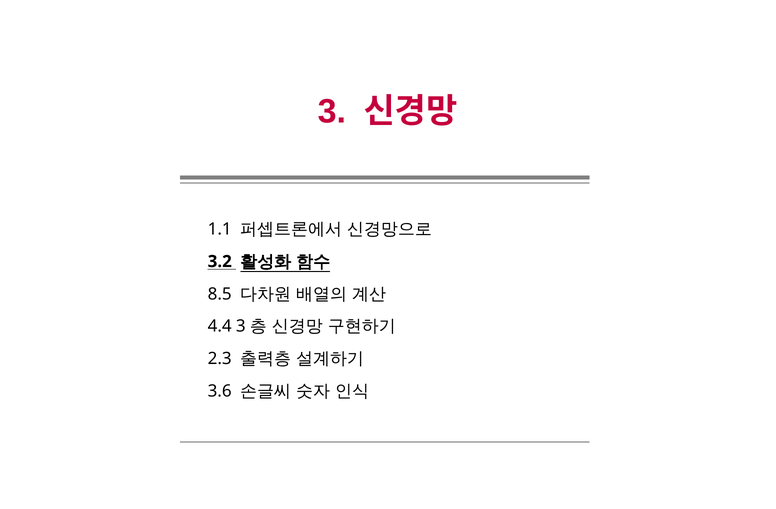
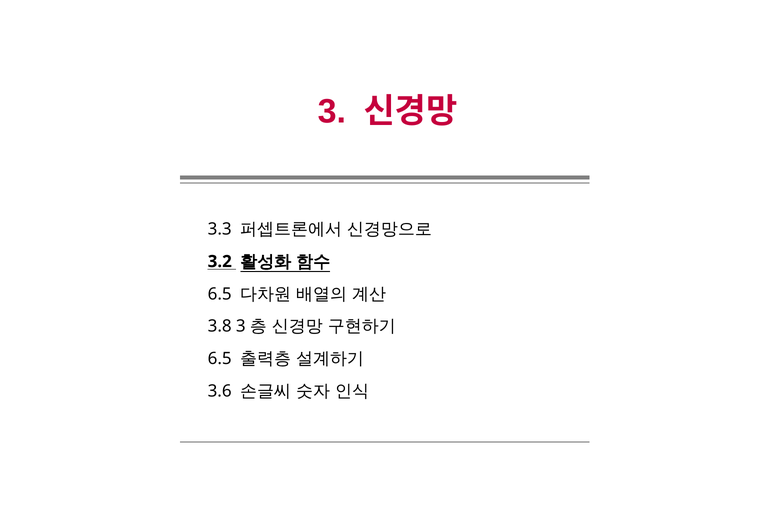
1.1: 1.1 -> 3.3 (220, 229)
8.5: 8.5 -> 6.5 (220, 294)
4.4: 4.4 -> 3.8 (220, 327)
2.3: 2.3 -> 6.5 (220, 359)
